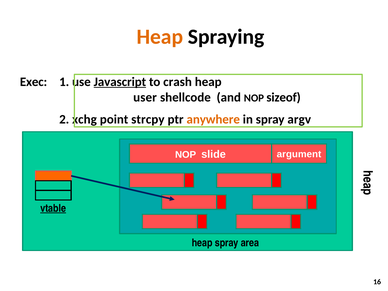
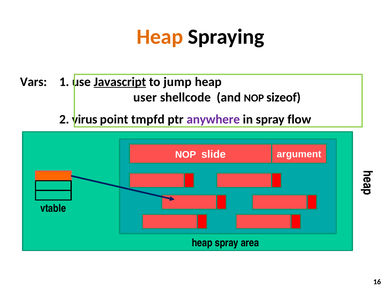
Exec: Exec -> Vars (34, 82)
crash: crash -> jump (178, 82)
xchg: xchg -> virus (85, 119)
strcpy: strcpy -> tmpfd (148, 119)
anywhere colour: orange -> purple (213, 119)
argv: argv -> flow (299, 119)
vtable underline: present -> none (53, 208)
